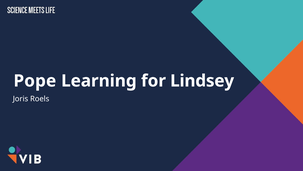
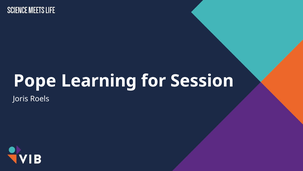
Lindsey: Lindsey -> Session (202, 81)
